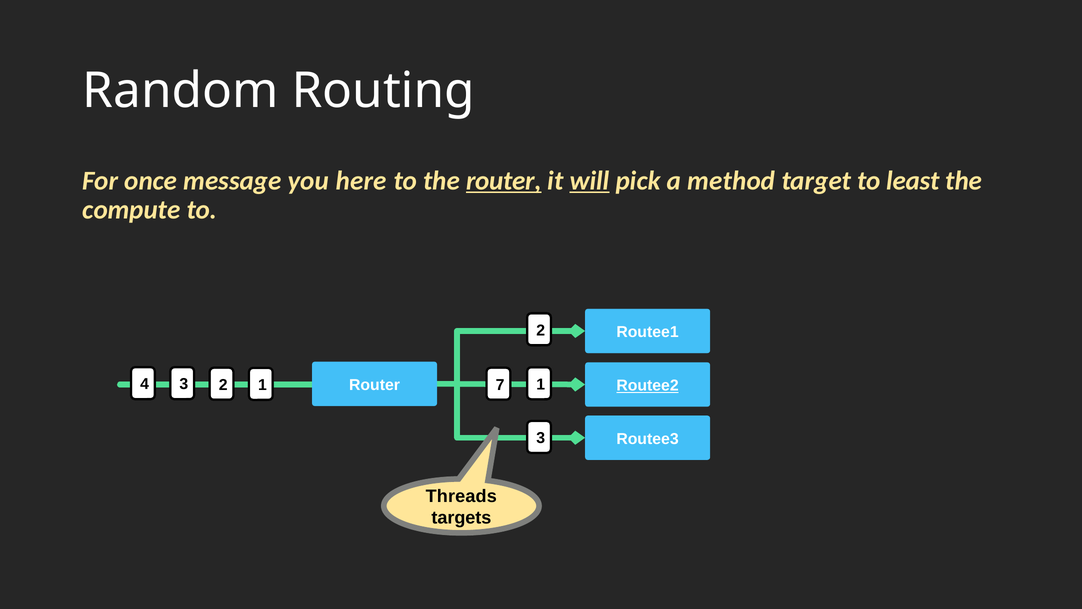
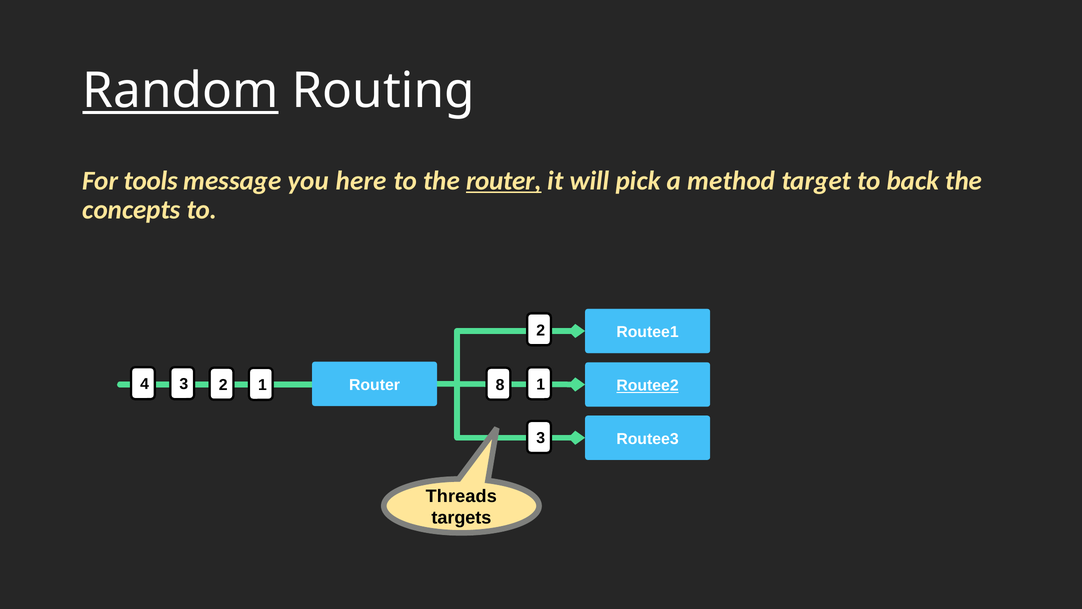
Random underline: none -> present (181, 91)
once: once -> tools (151, 181)
will underline: present -> none (590, 181)
least: least -> back (913, 181)
compute: compute -> concepts (132, 210)
7: 7 -> 8 (500, 385)
